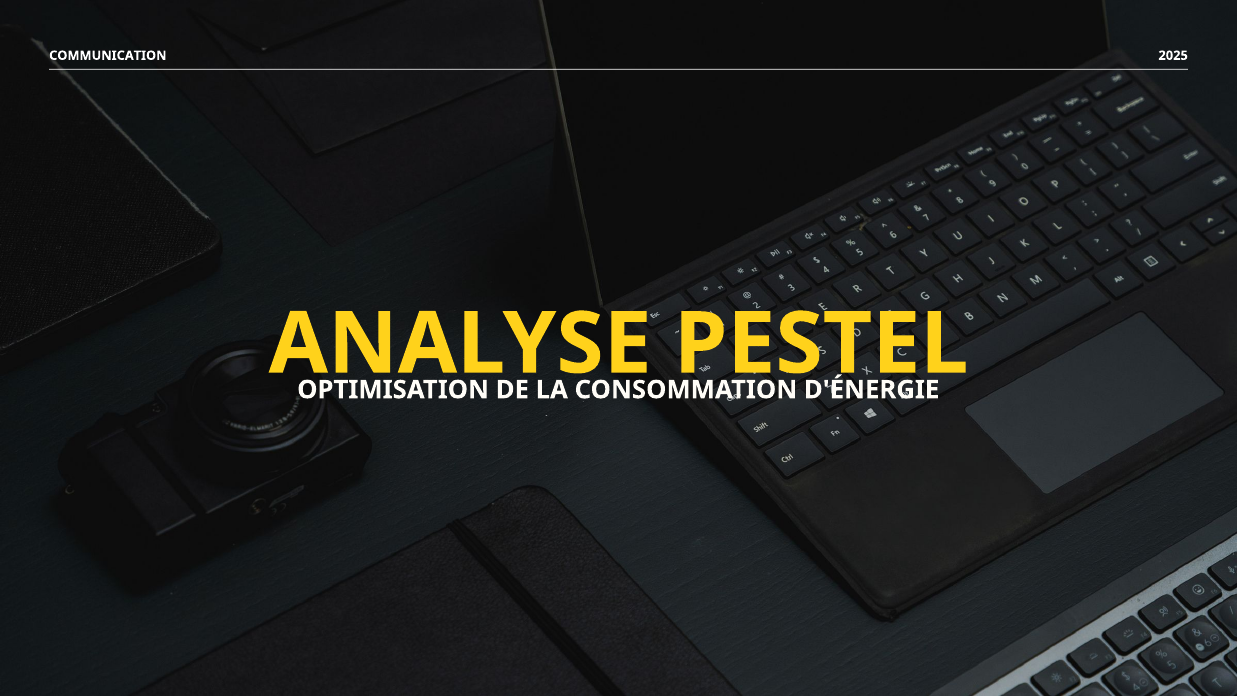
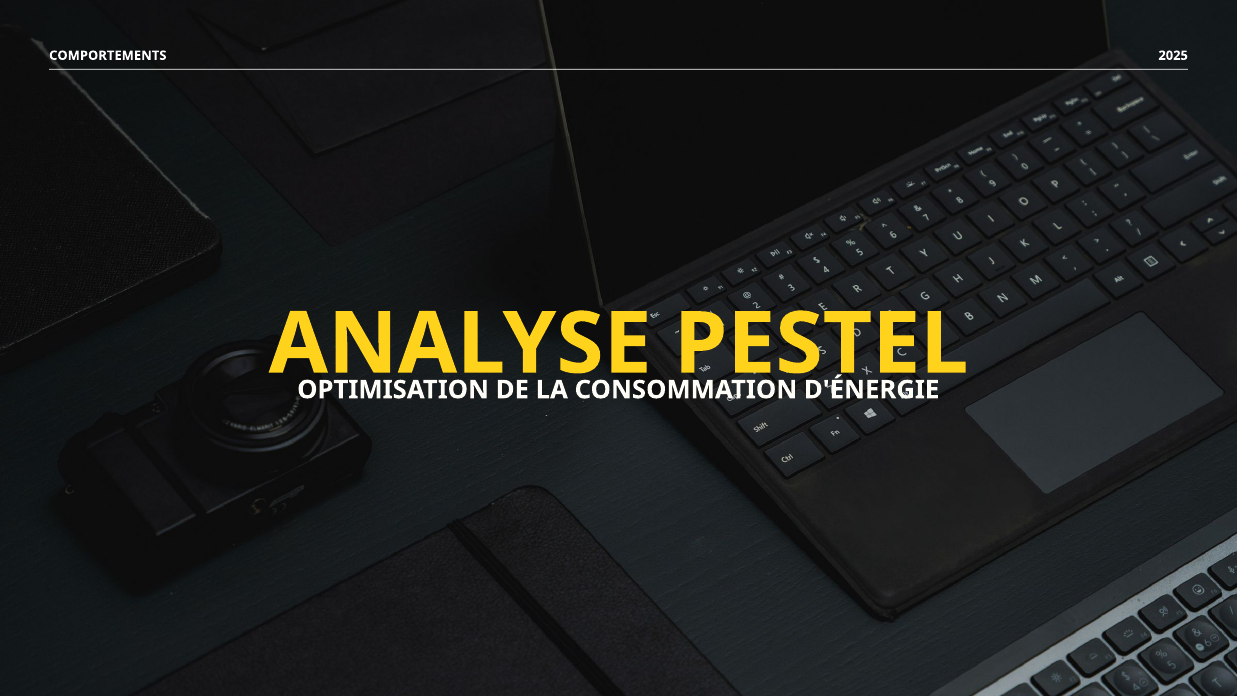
COMMUNICATION: COMMUNICATION -> COMPORTEMENTS (108, 56)
